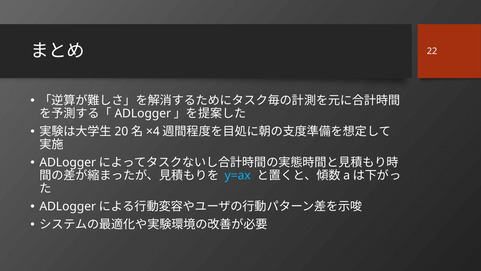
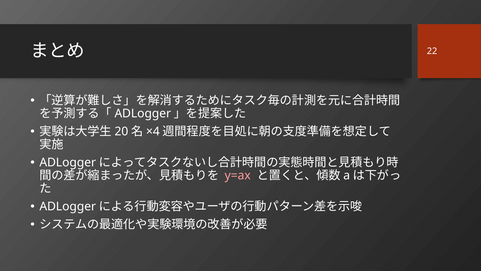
y=ax colour: light blue -> pink (238, 175)
